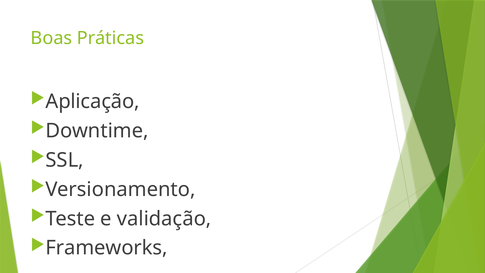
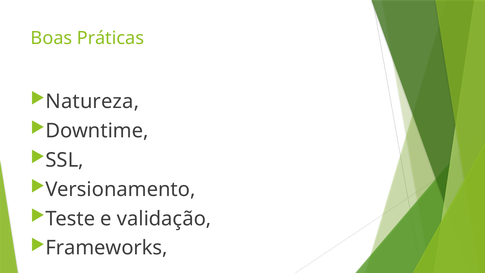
Aplicação: Aplicação -> Natureza (92, 101)
